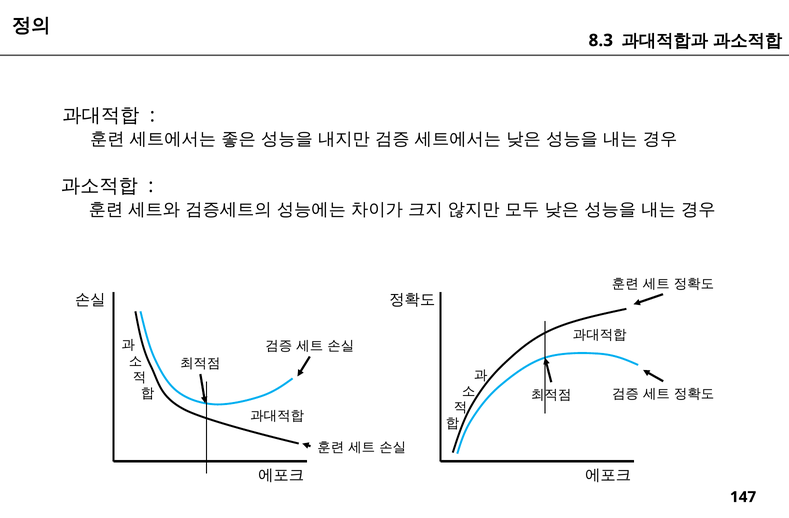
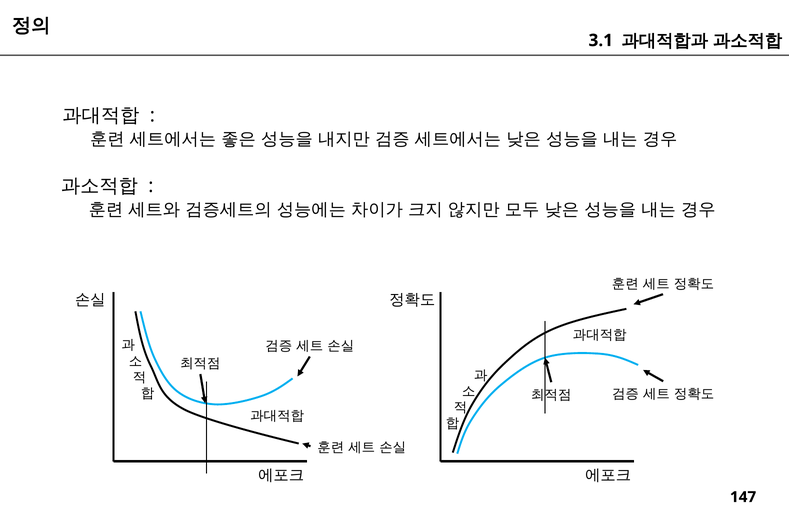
8.3: 8.3 -> 3.1 (601, 40)
